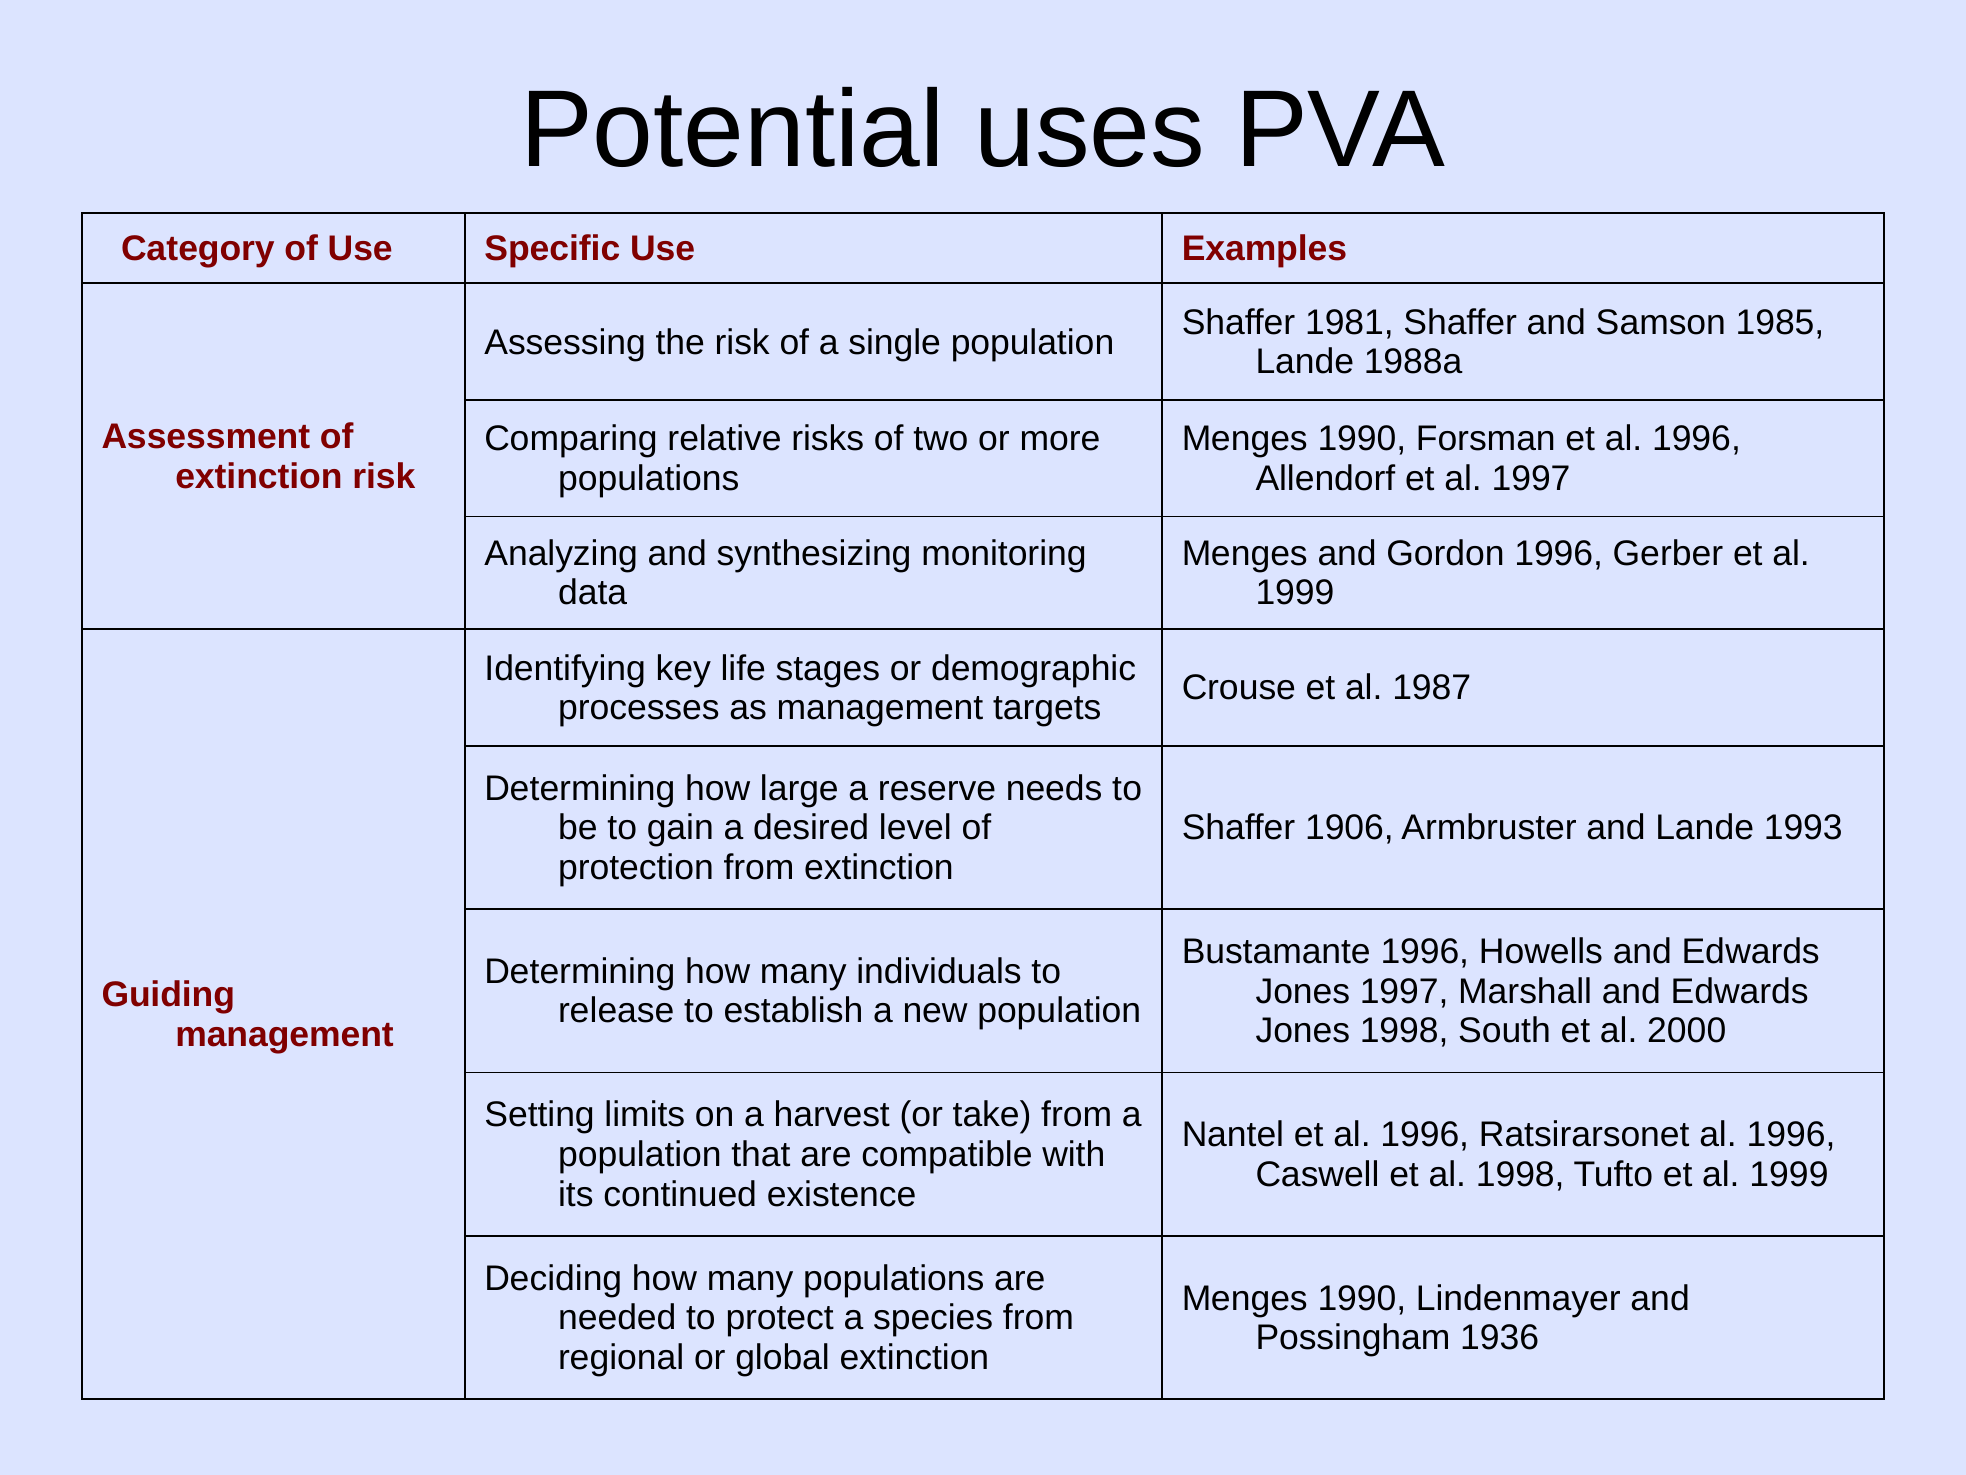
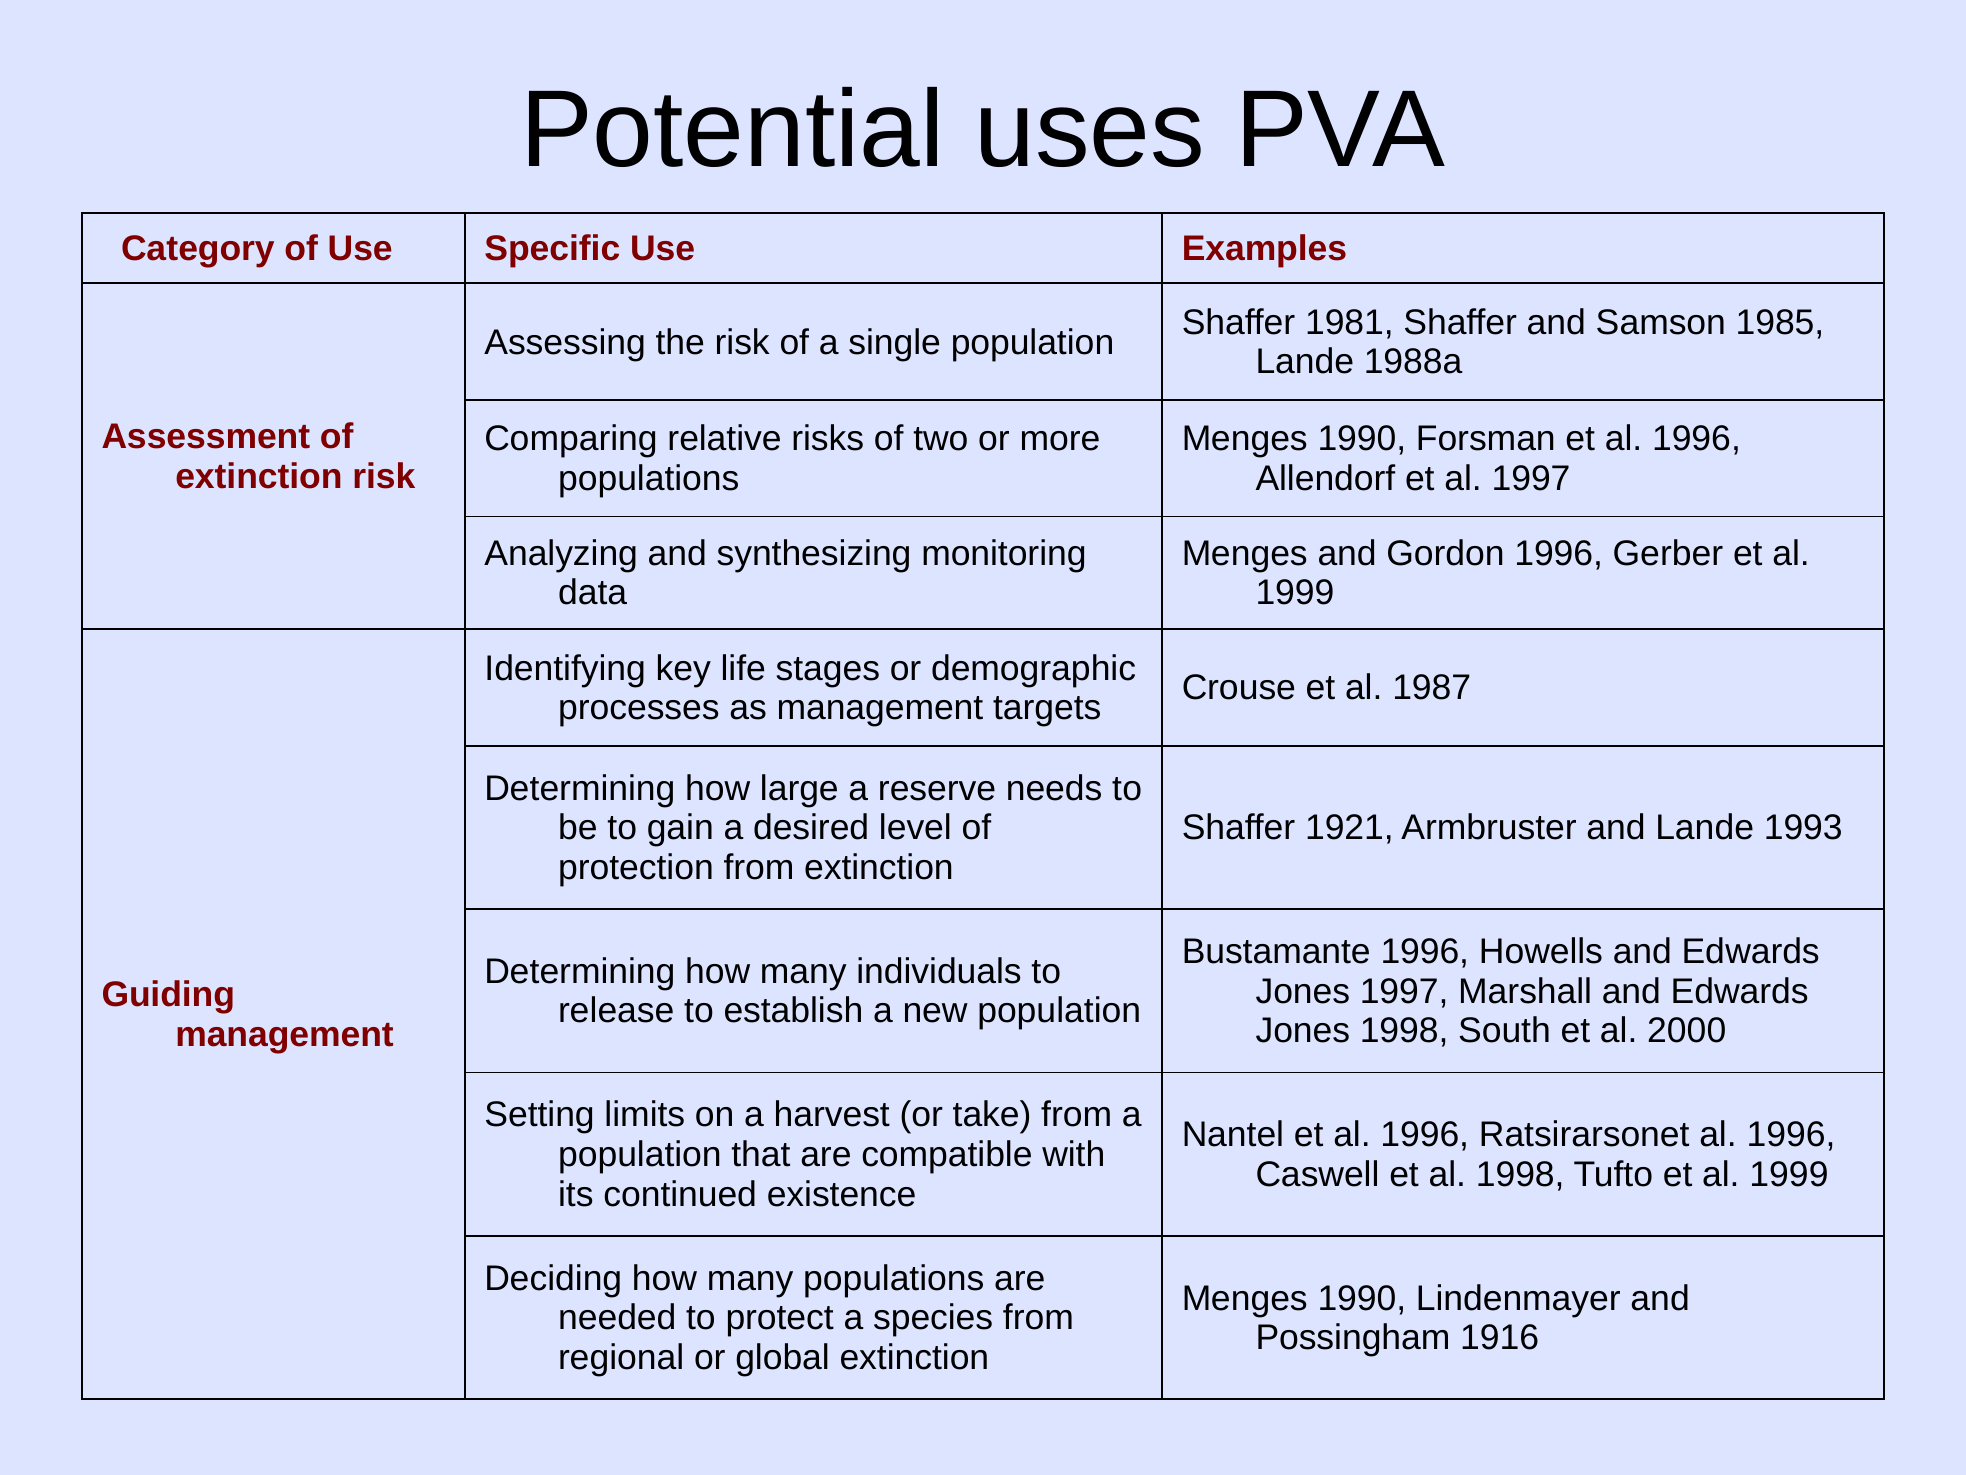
1906: 1906 -> 1921 (1349, 828)
1936: 1936 -> 1916 (1500, 1337)
